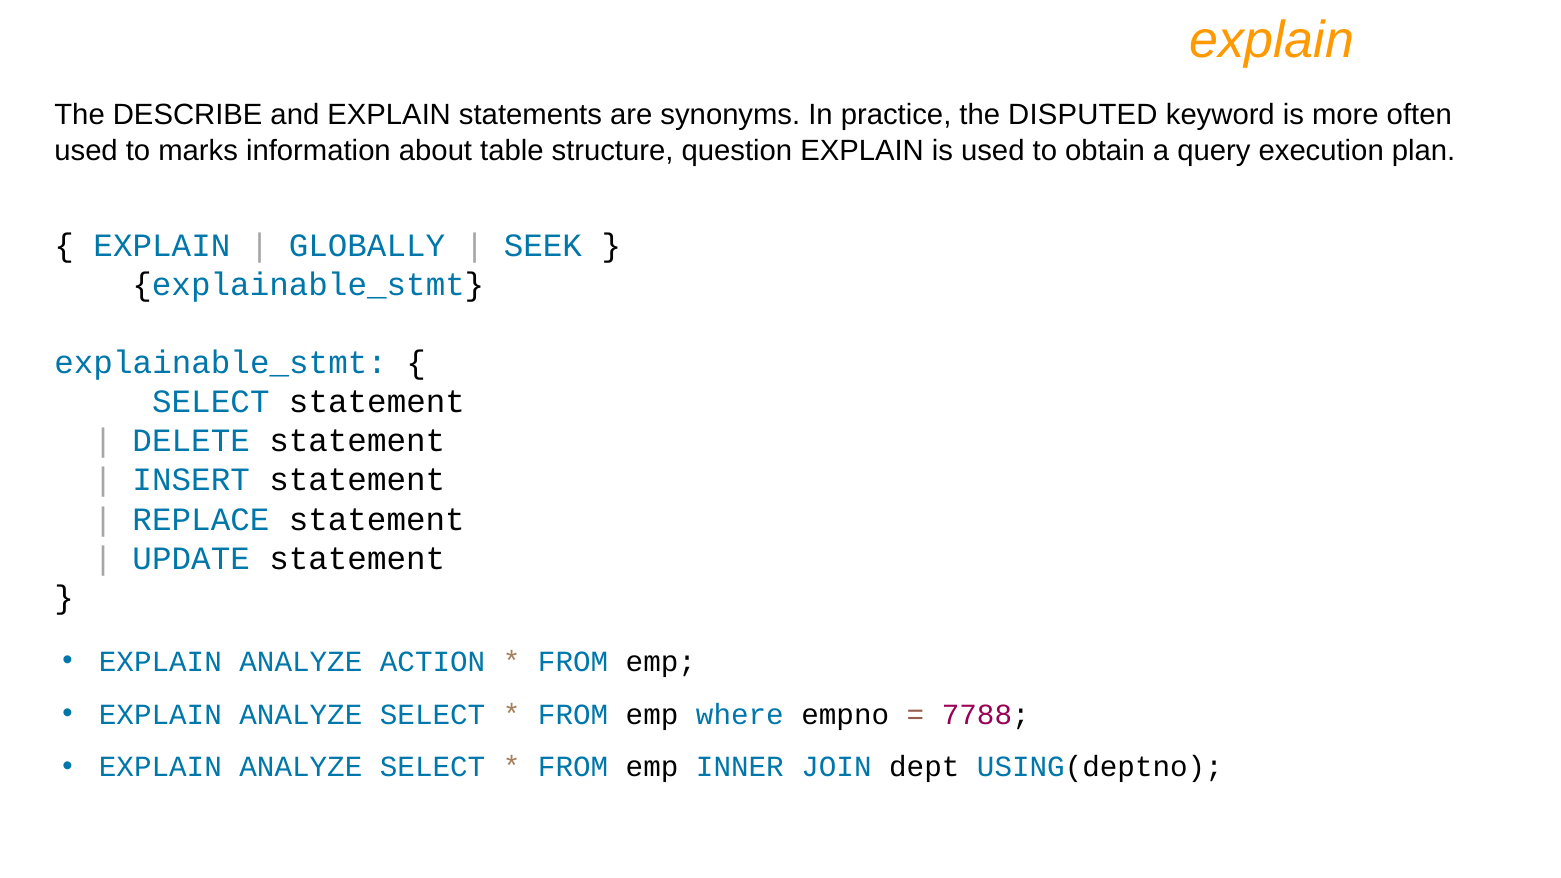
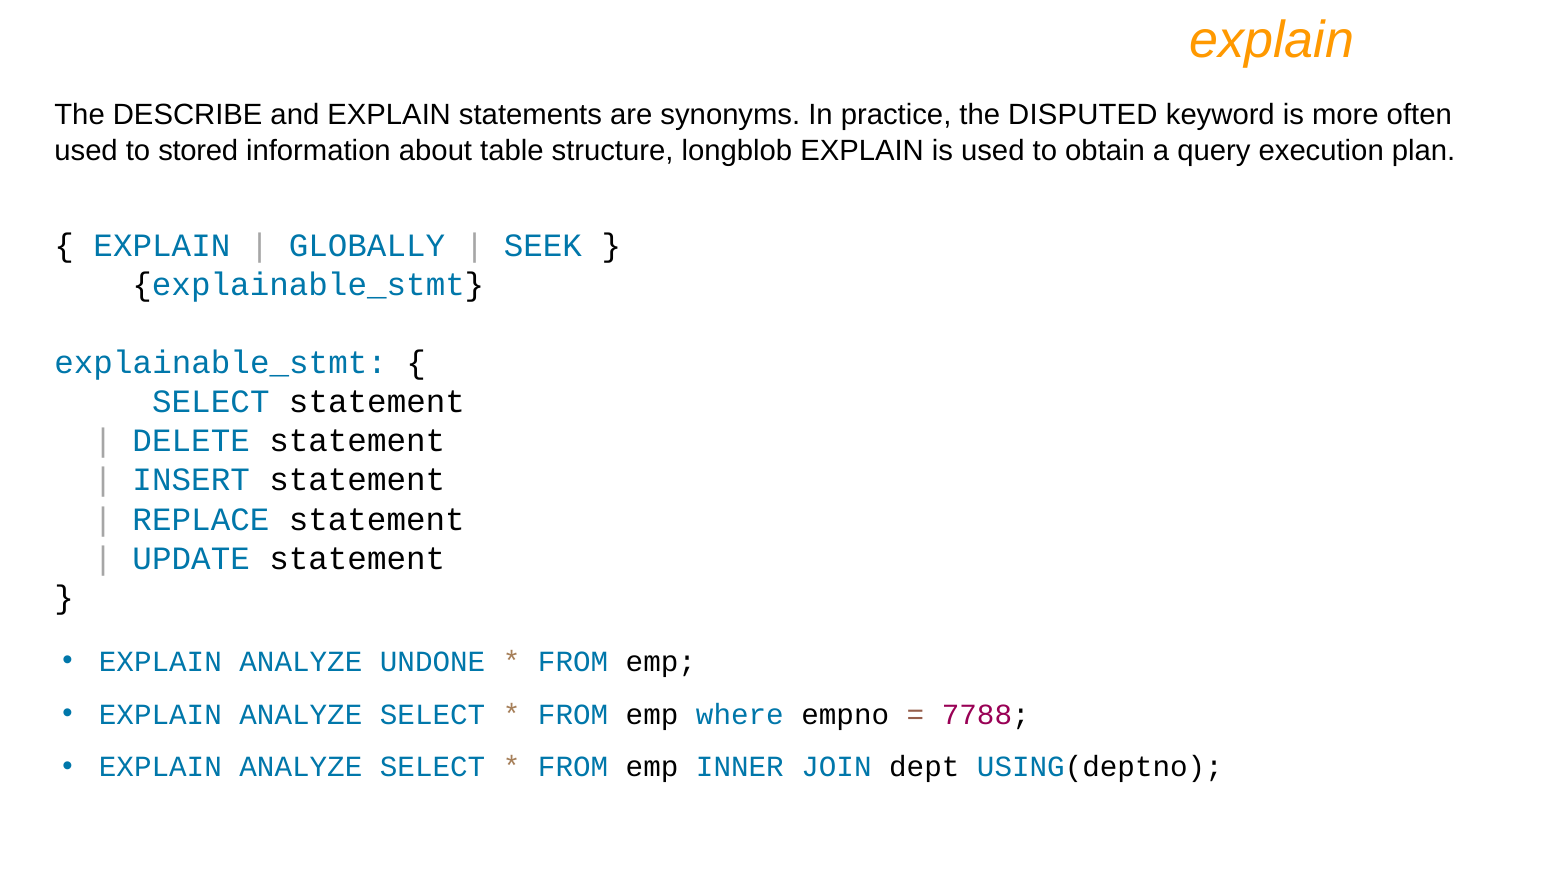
marks: marks -> stored (198, 150)
question: question -> longblob (737, 150)
ACTION: ACTION -> UNDONE (433, 662)
